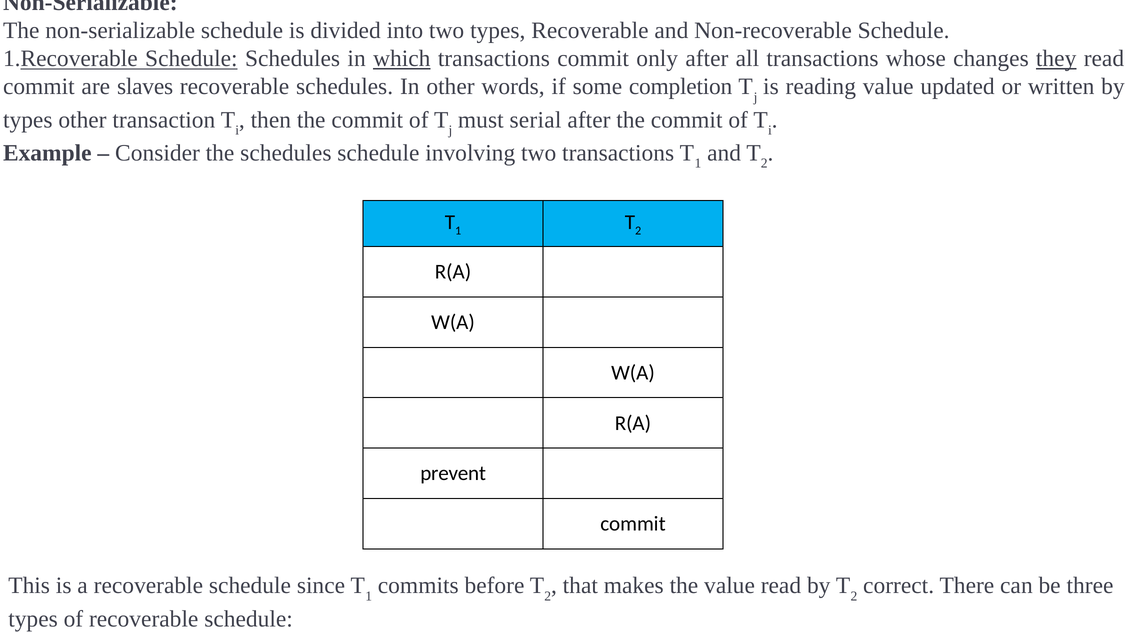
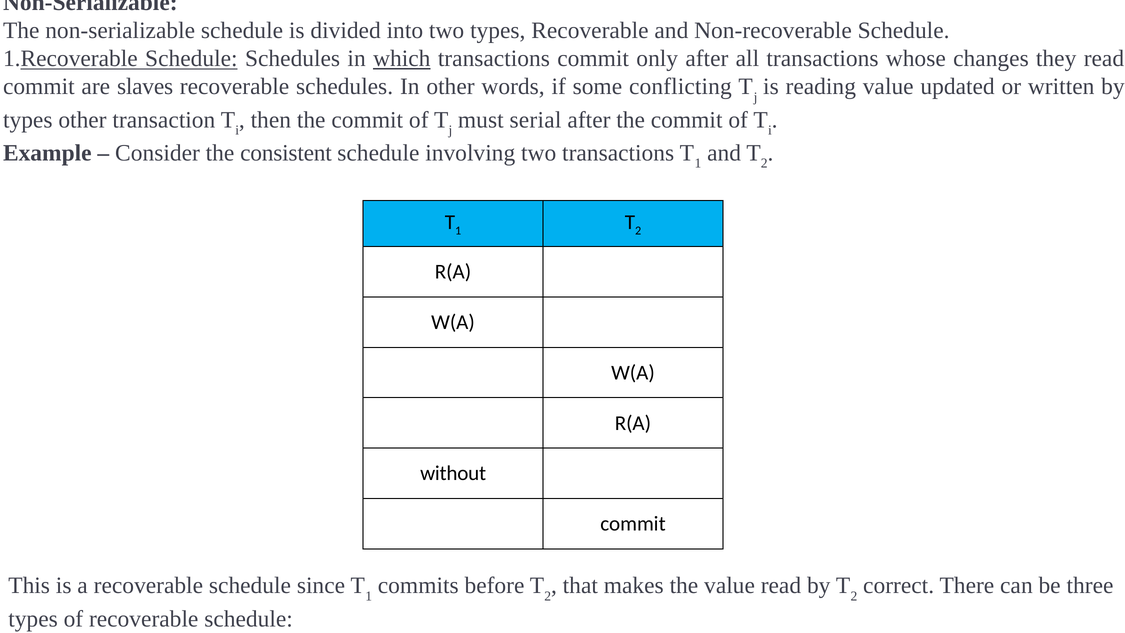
they underline: present -> none (1056, 59)
completion: completion -> conflicting (680, 87)
the schedules: schedules -> consistent (286, 153)
prevent: prevent -> without (453, 473)
